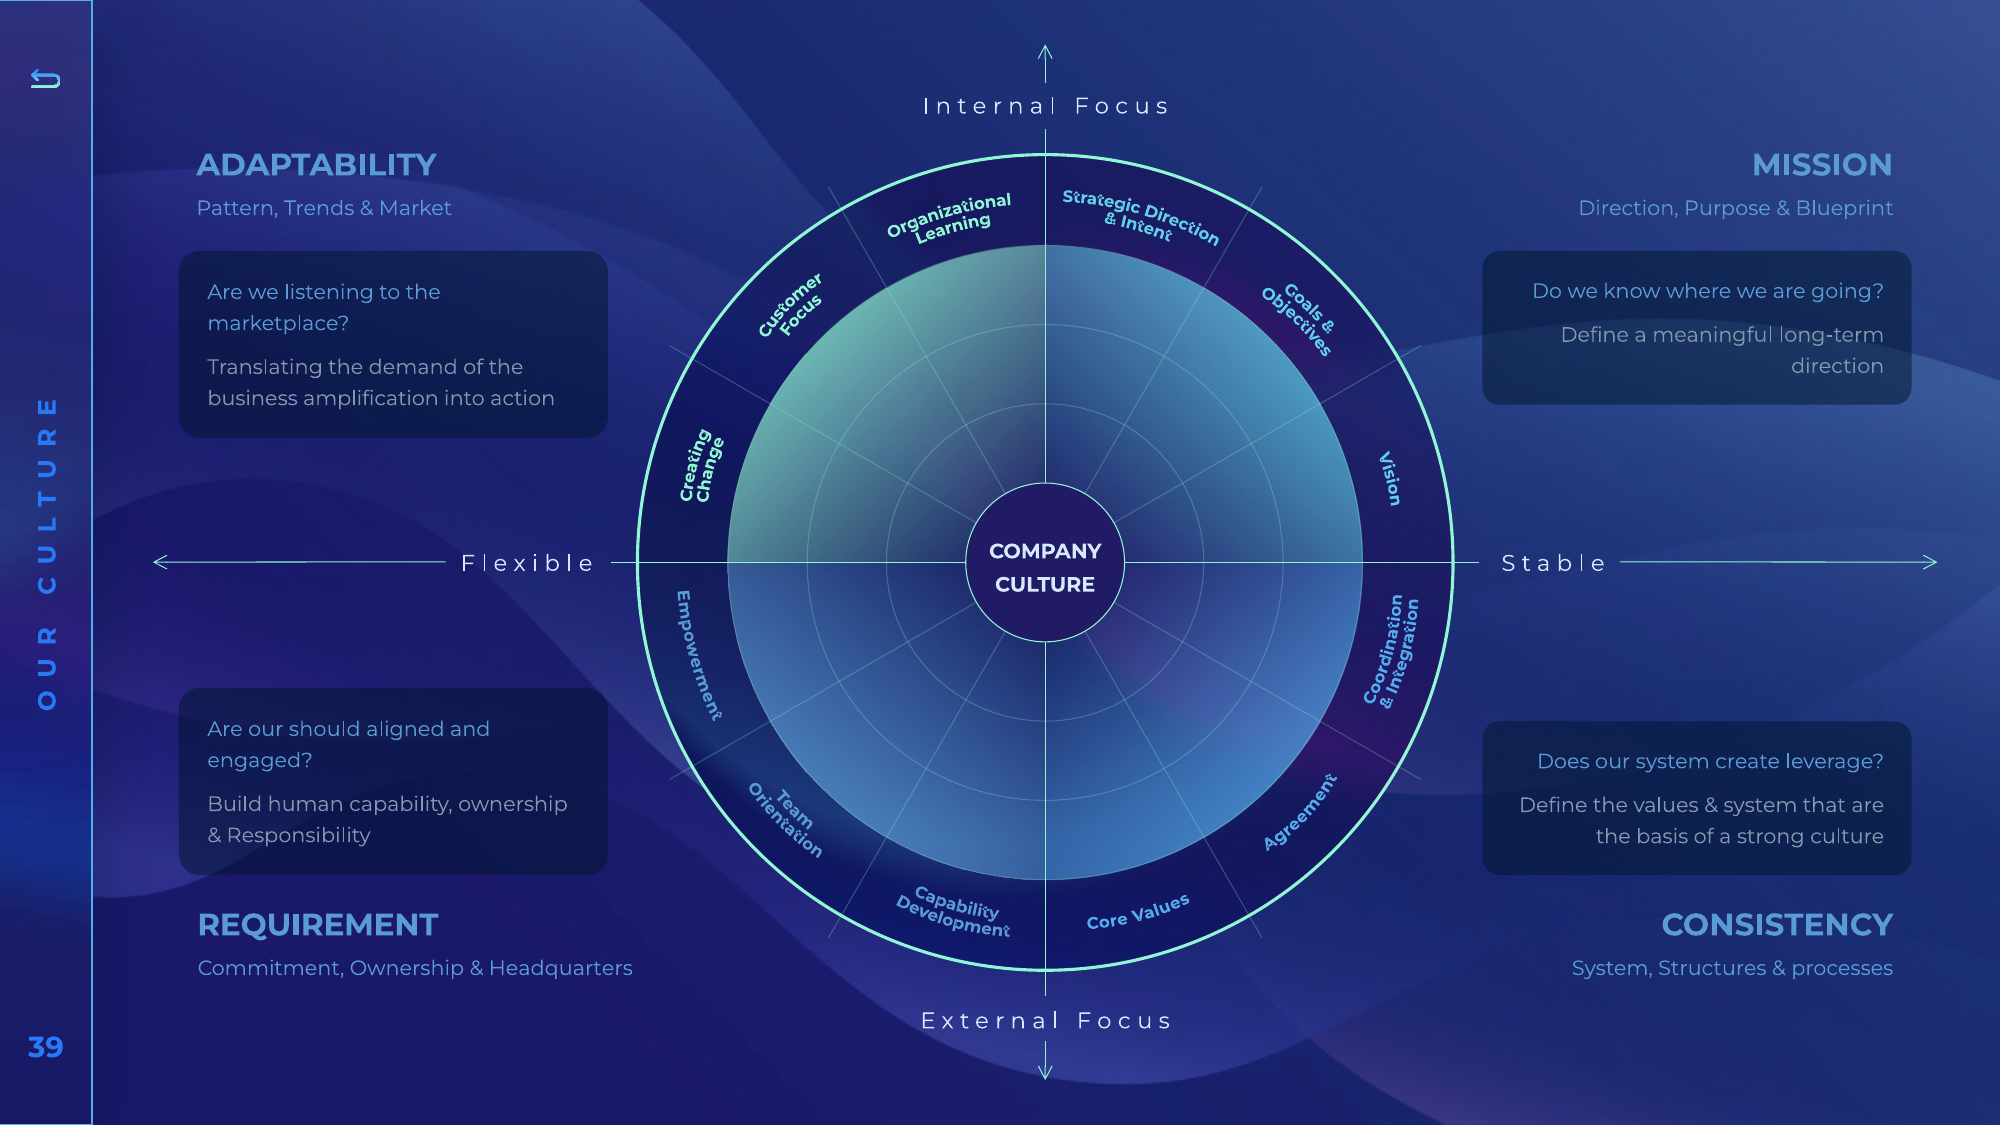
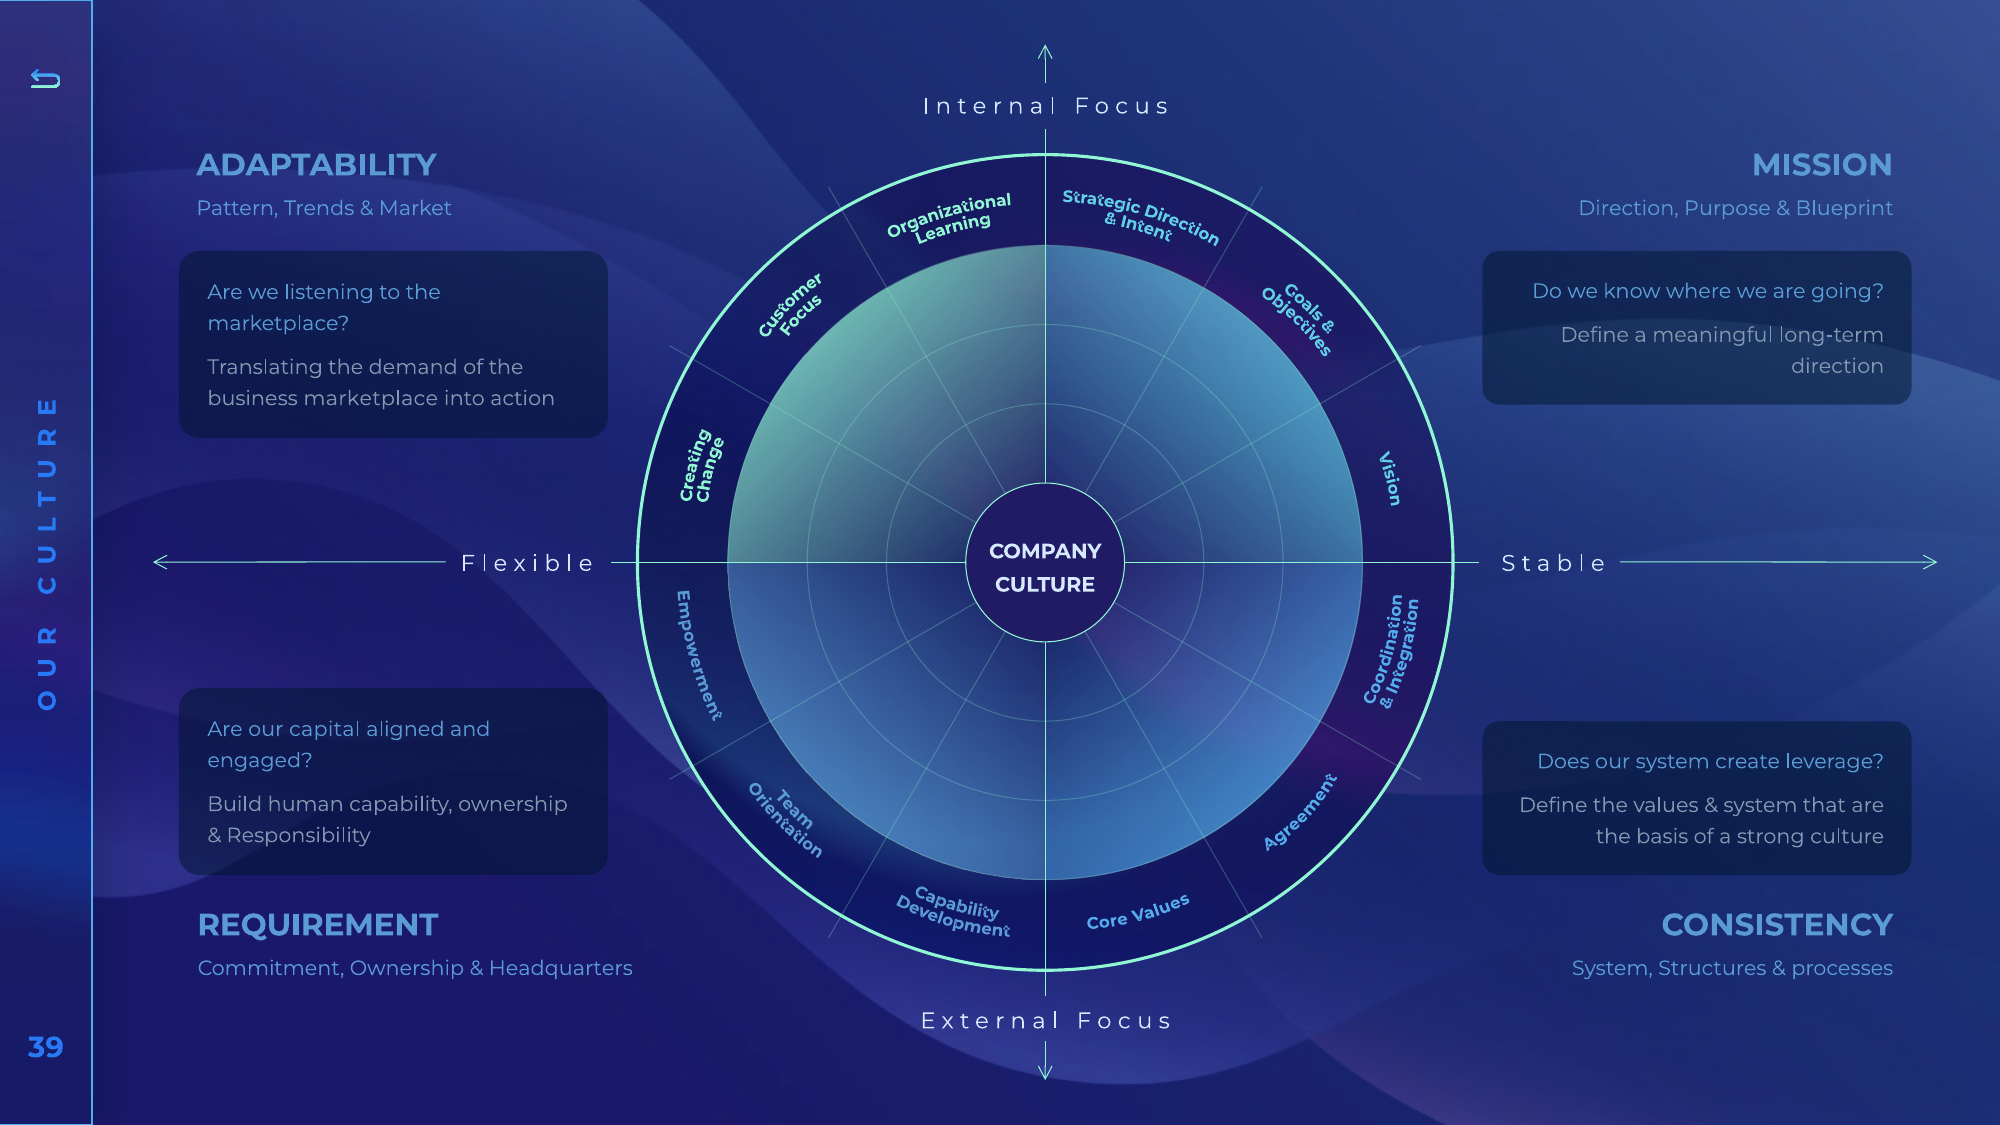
business amplification: amplification -> marketplace (371, 398)
should: should -> capital (325, 729)
